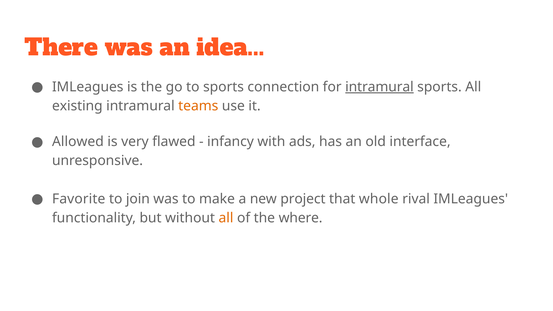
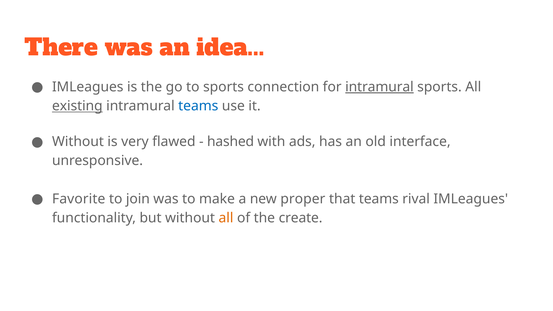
existing underline: none -> present (77, 106)
teams colour: orange -> blue (198, 106)
Allowed: Allowed -> Without (78, 142)
infancy: infancy -> hashed (231, 142)
project: project -> proper (303, 199)
that whole: whole -> teams (379, 199)
where: where -> create (301, 218)
